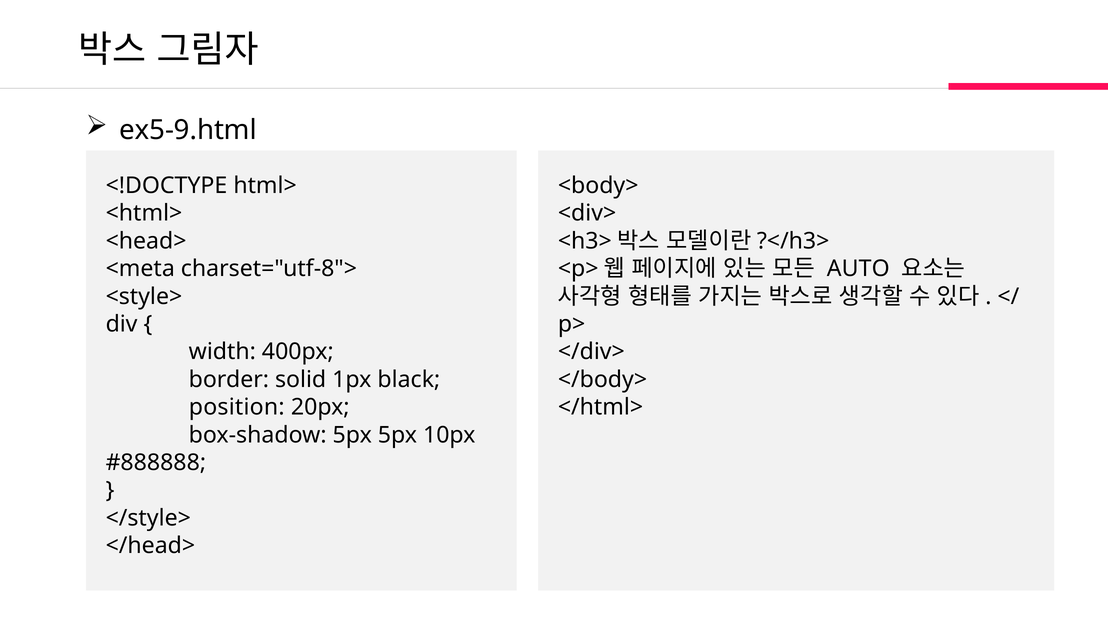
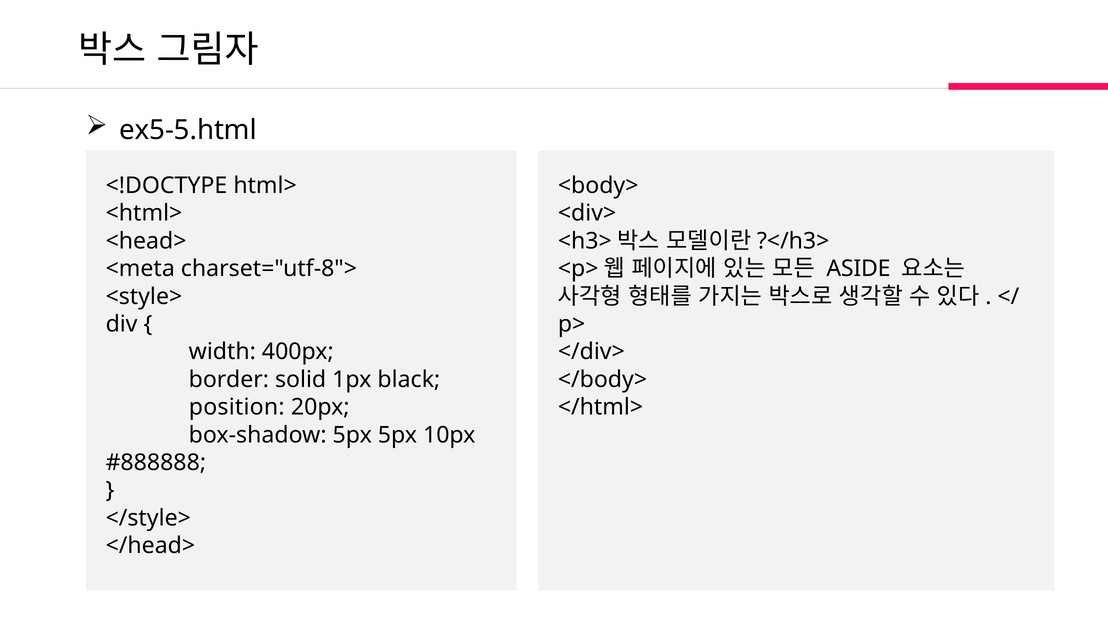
ex5-9.html: ex5-9.html -> ex5-5.html (188, 130)
AUTO: AUTO -> ASIDE (858, 269)
